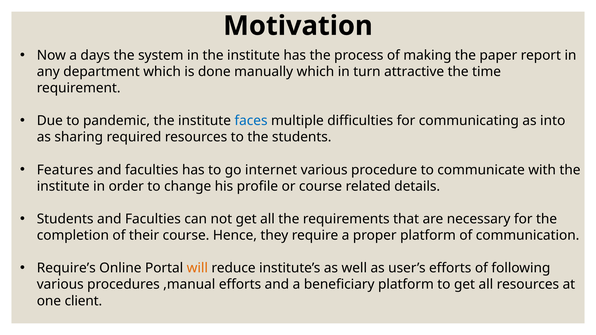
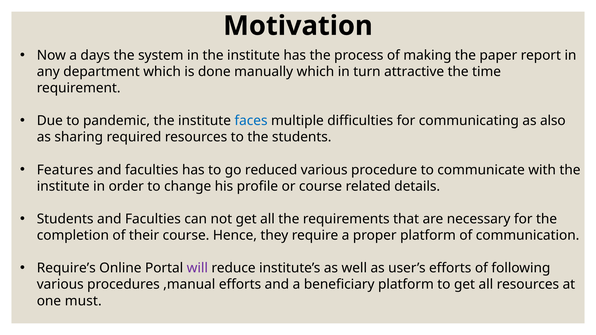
into: into -> also (553, 121)
internet: internet -> reduced (271, 170)
will colour: orange -> purple (197, 268)
client: client -> must (83, 301)
